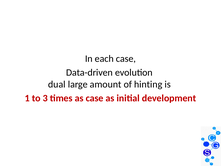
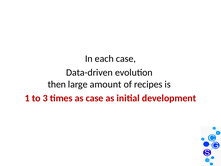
dual: dual -> then (57, 84)
hinting: hinting -> recipes (148, 84)
